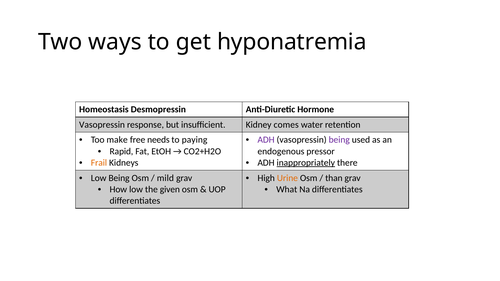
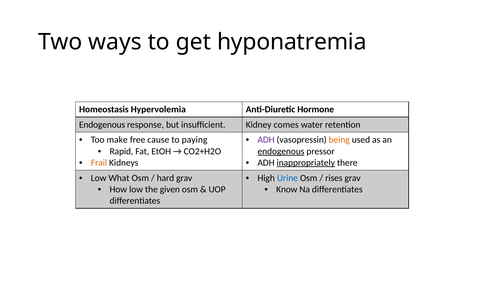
Desmopressin: Desmopressin -> Hypervolemia (158, 110)
Vasopressin: Vasopressin -> Endogenous (102, 125)
needs: needs -> cause (158, 140)
being colour: purple -> orange (339, 140)
endogenous underline: none -> present (281, 151)
Low Being: Being -> What (119, 178)
mild: mild -> hard (165, 178)
Urine colour: orange -> blue (287, 178)
than: than -> rises (334, 178)
What: What -> Know (287, 190)
